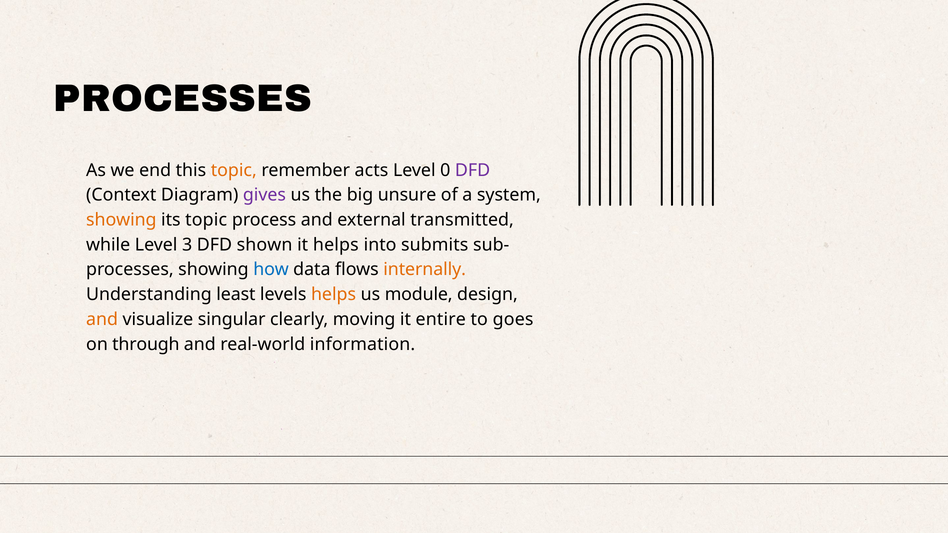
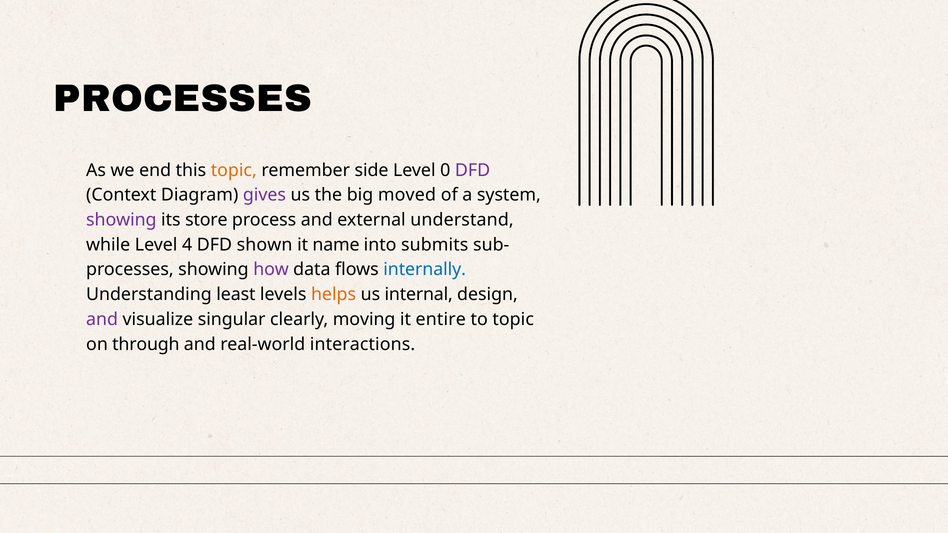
acts: acts -> side (372, 170)
unsure: unsure -> moved (407, 195)
showing colour: orange -> purple (121, 220)
its topic: topic -> store (206, 220)
transmitted: transmitted -> understand (462, 220)
3: 3 -> 4 (187, 245)
it helps: helps -> name (336, 245)
how colour: blue -> purple (271, 270)
internally colour: orange -> blue (425, 270)
module: module -> internal (419, 295)
and colour: orange -> purple (102, 320)
to goes: goes -> topic (513, 320)
information: information -> interactions (363, 344)
